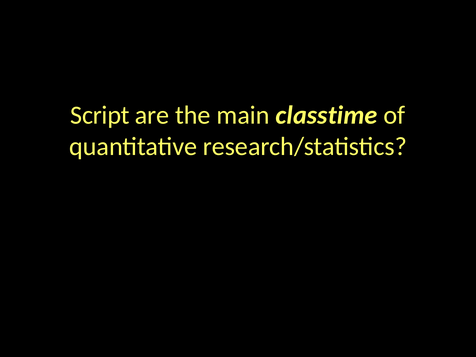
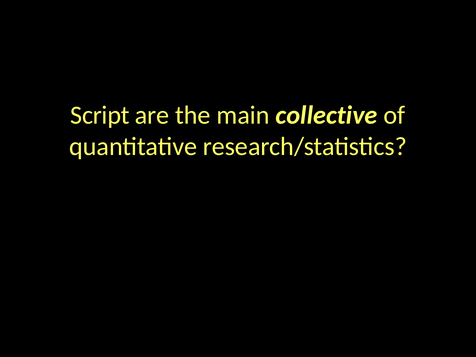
classtime: classtime -> collective (327, 115)
